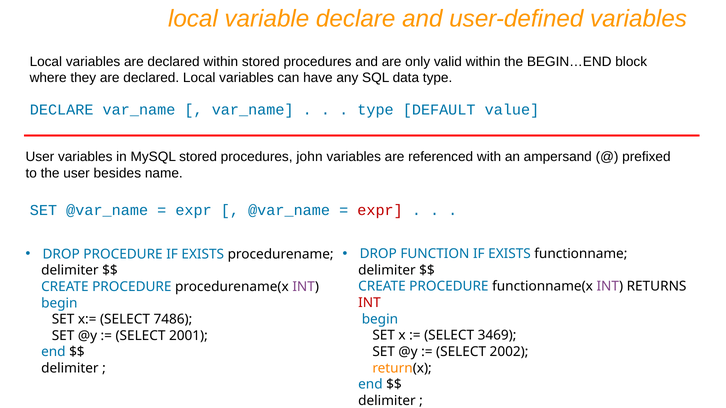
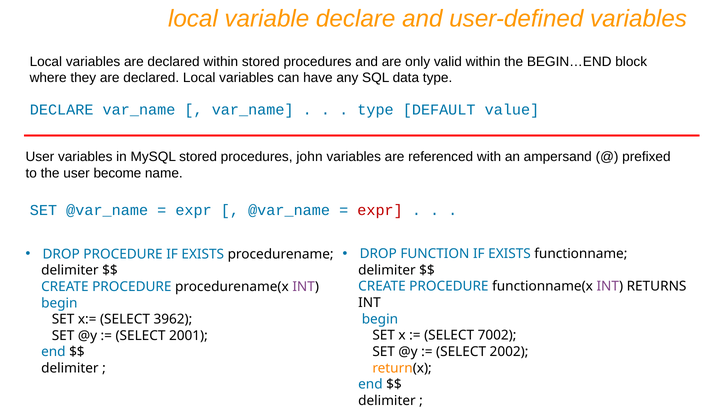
besides: besides -> become (117, 173)
INT colour: red -> black (369, 303)
7486: 7486 -> 3962 (173, 320)
3469: 3469 -> 7002 (497, 336)
